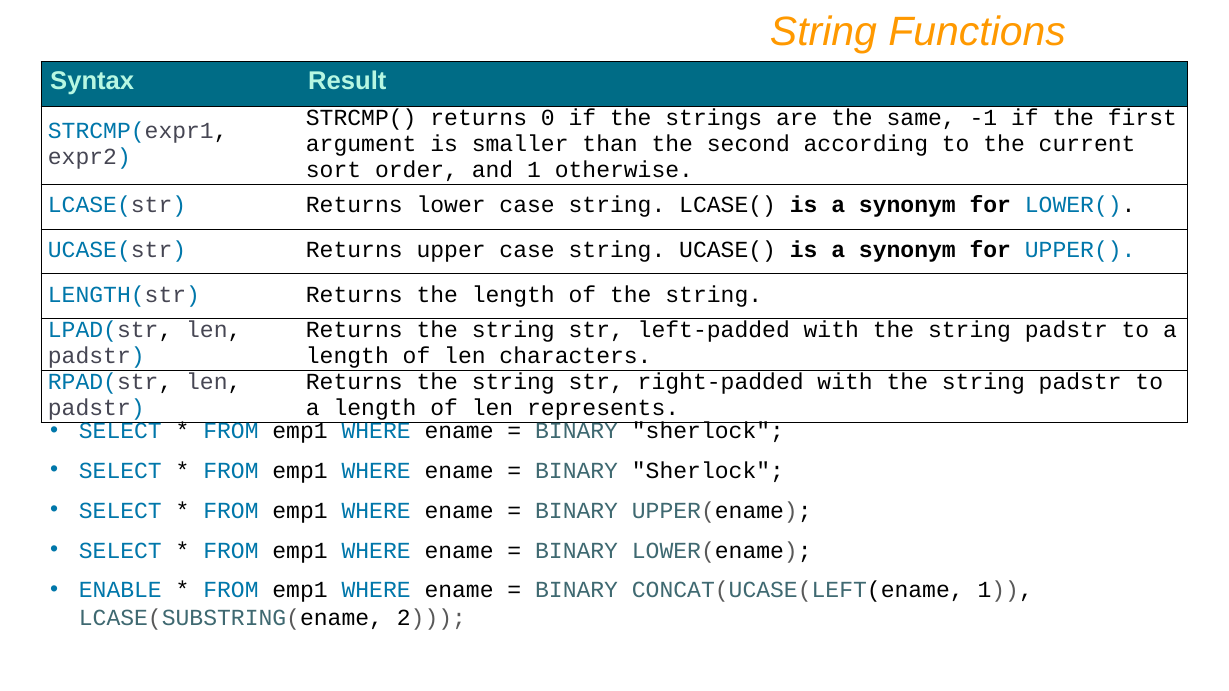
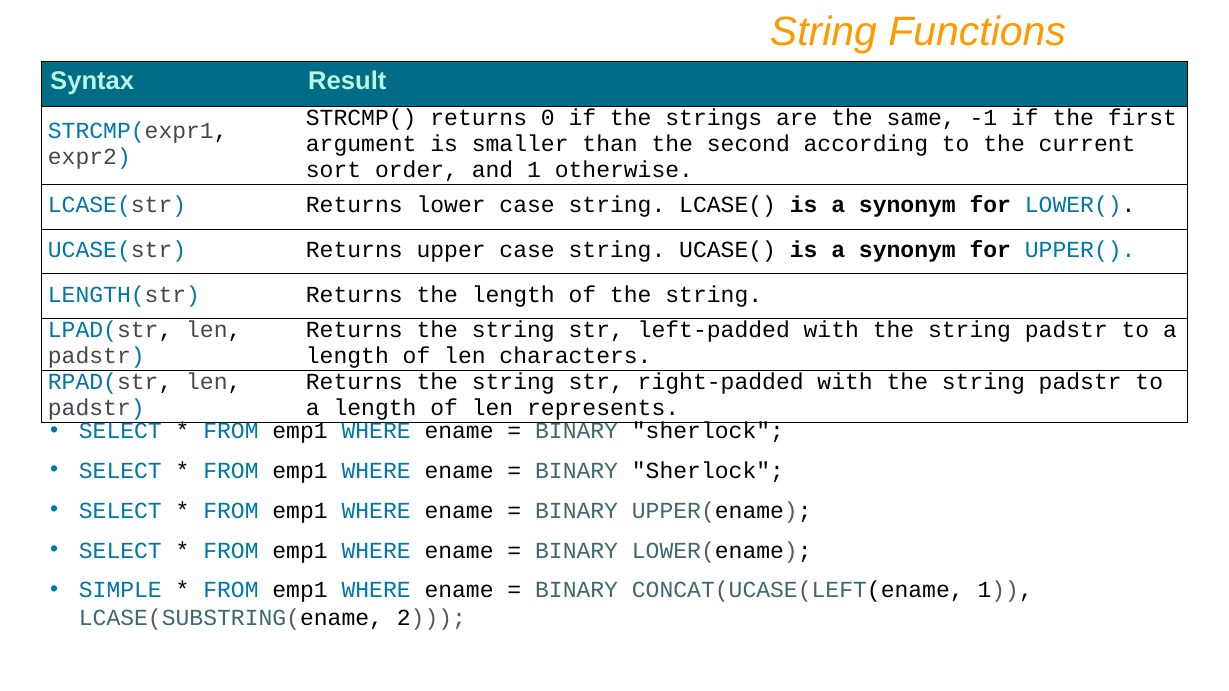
ENABLE: ENABLE -> SIMPLE (120, 591)
